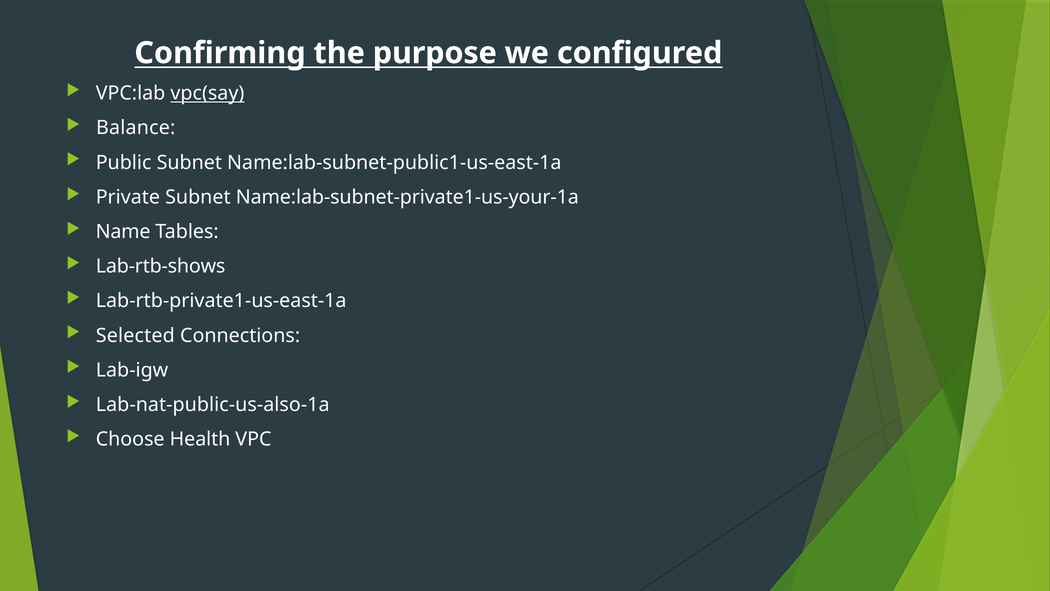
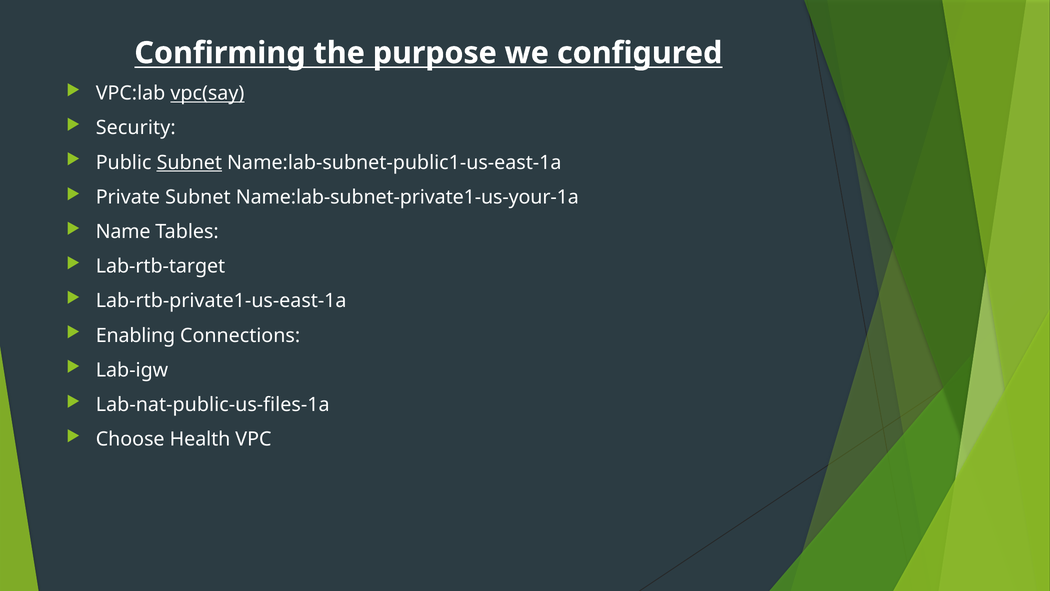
Balance: Balance -> Security (136, 128)
Subnet underline: none -> present (189, 162)
Lab-rtb-shows: Lab-rtb-shows -> Lab-rtb-target (161, 266)
Selected: Selected -> Enabling (135, 335)
Lab-nat-public-us-also-1a: Lab-nat-public-us-also-1a -> Lab-nat-public-us-files-1a (213, 404)
